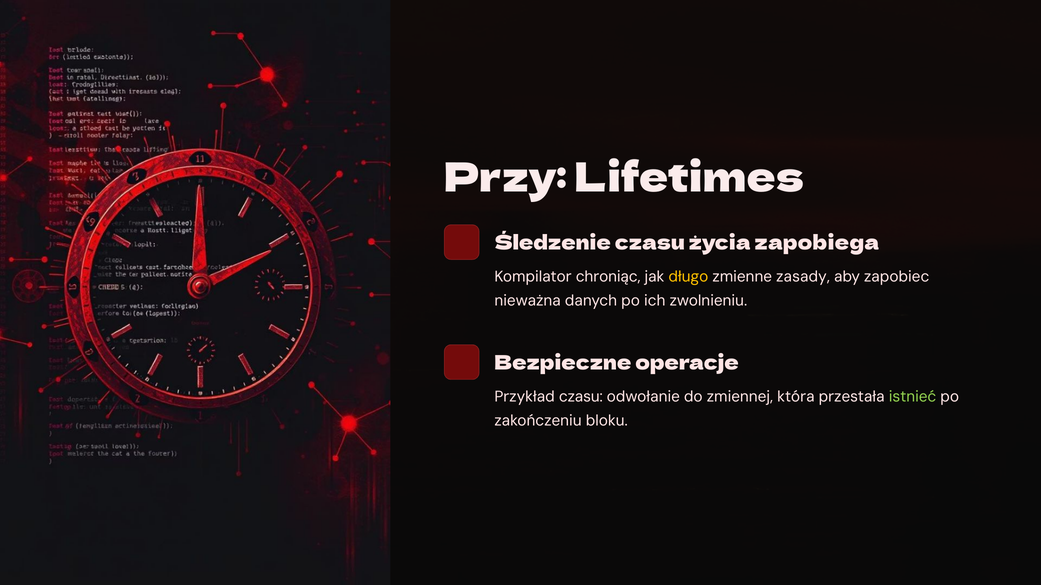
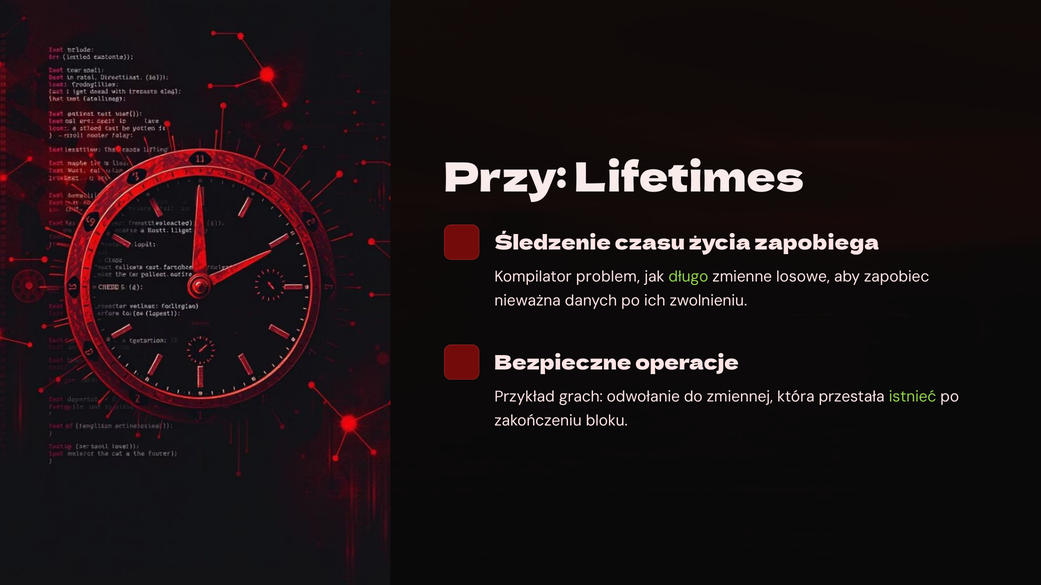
chroniąc: chroniąc -> problem (608, 277)
długo colour: yellow -> light green (688, 277)
zasady: zasady -> losowe (803, 277)
Przykład czasu: czasu -> grach (581, 397)
